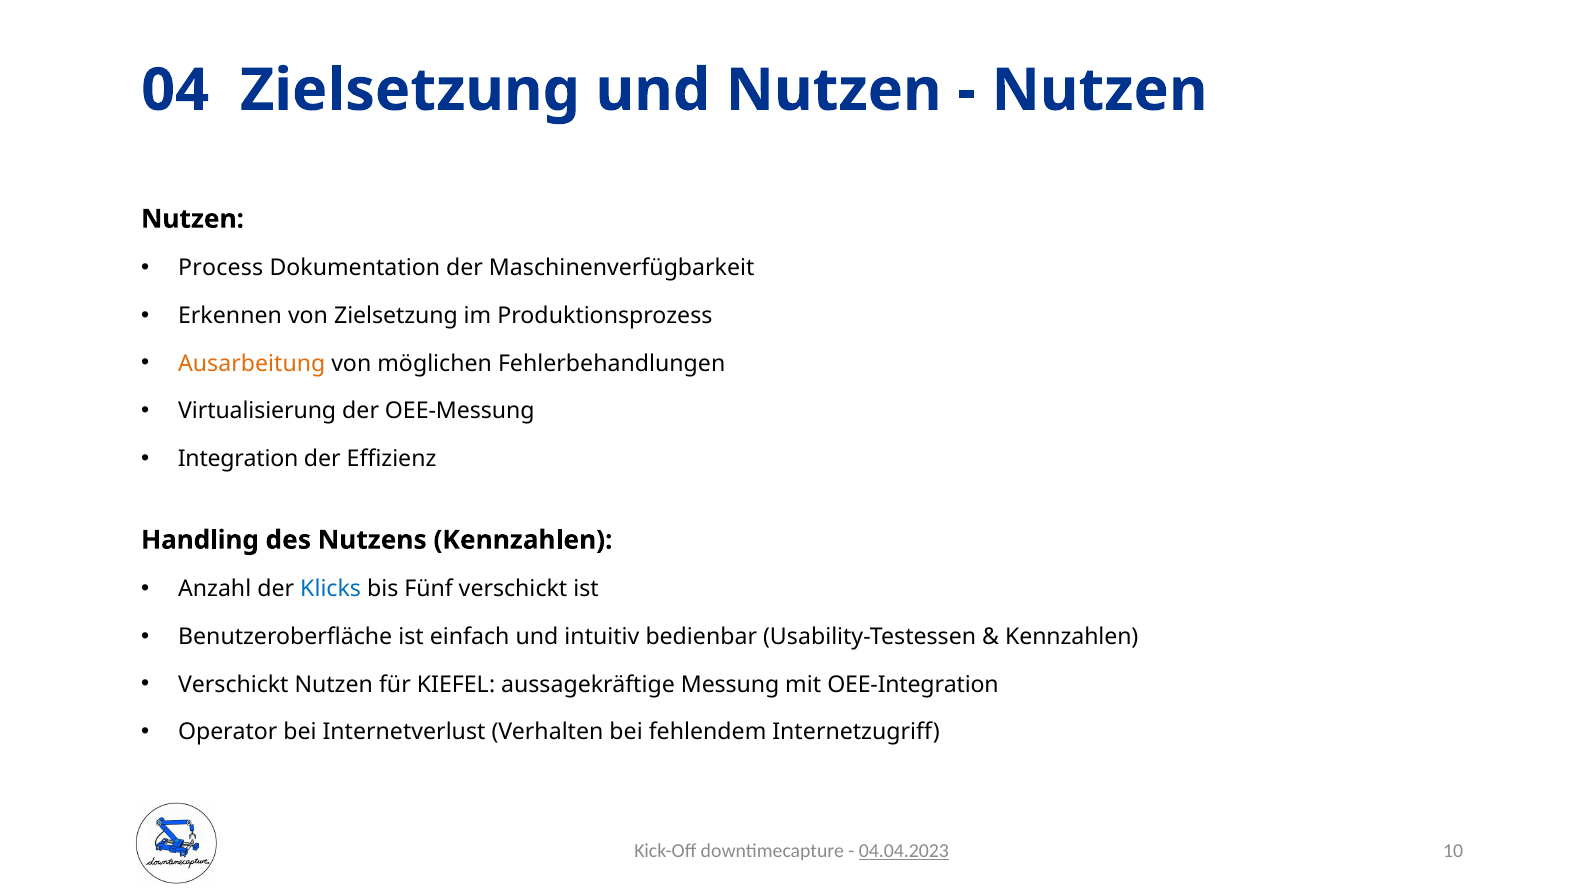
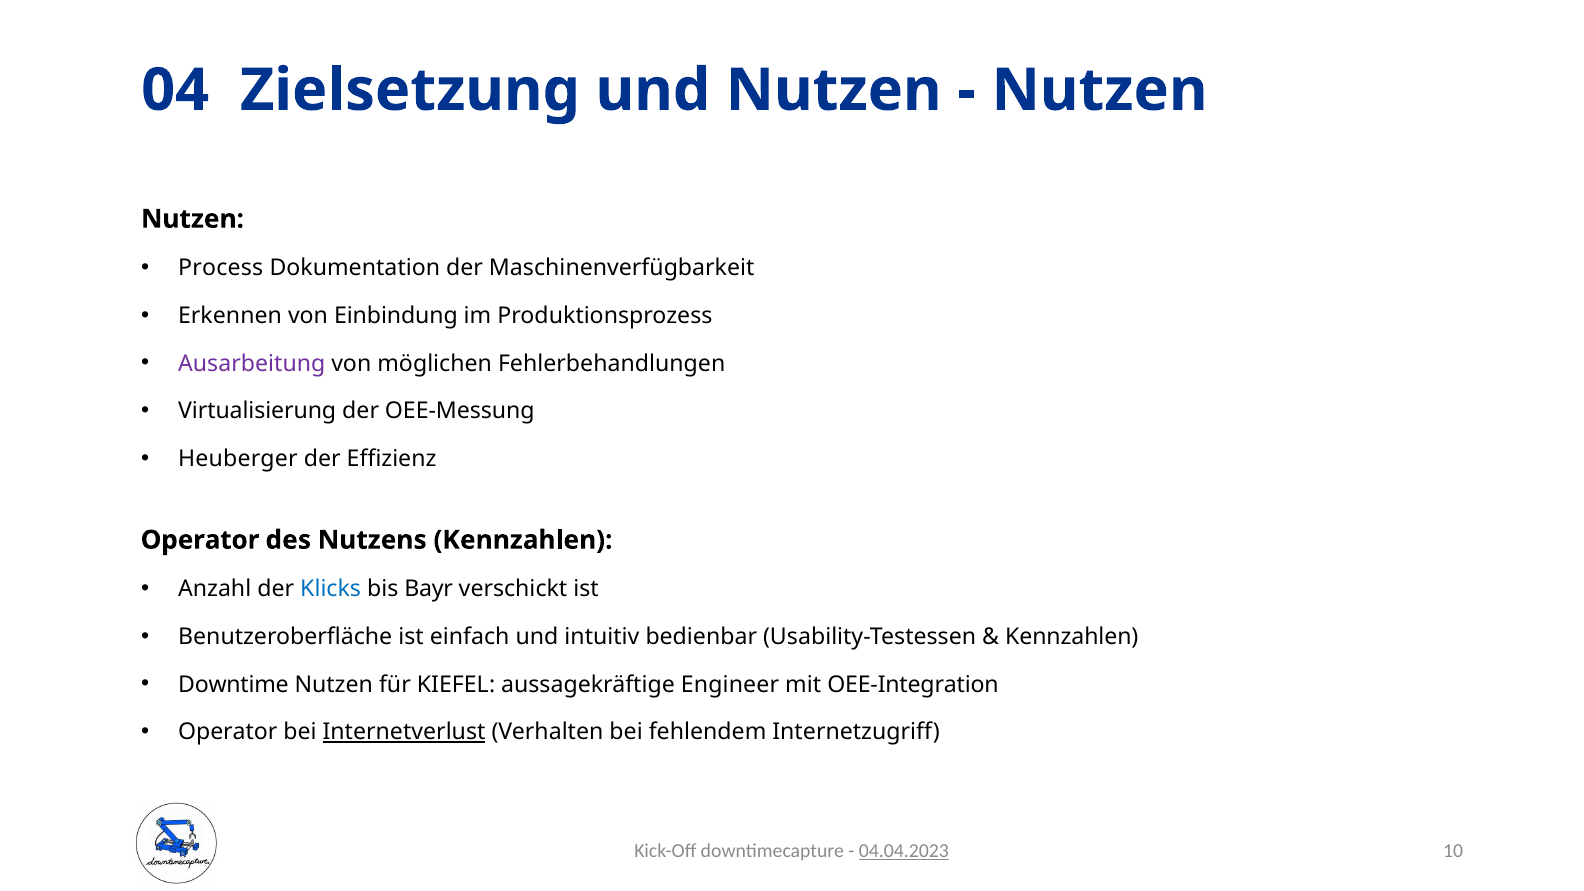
von Zielsetzung: Zielsetzung -> Einbindung (396, 316)
Ausarbeitung colour: orange -> purple (252, 363)
Integration: Integration -> Heuberger (238, 459)
Handling: Handling -> Operator (200, 540)
Fünf: Fünf -> Bayr (429, 589)
Verschickt: Verschickt -> Downtime (233, 684)
Messung: Messung -> Engineer (730, 684)
Internetverlust underline: none -> present (404, 732)
